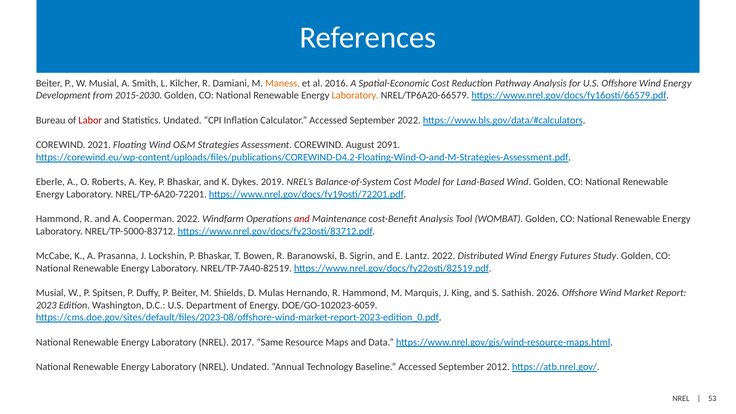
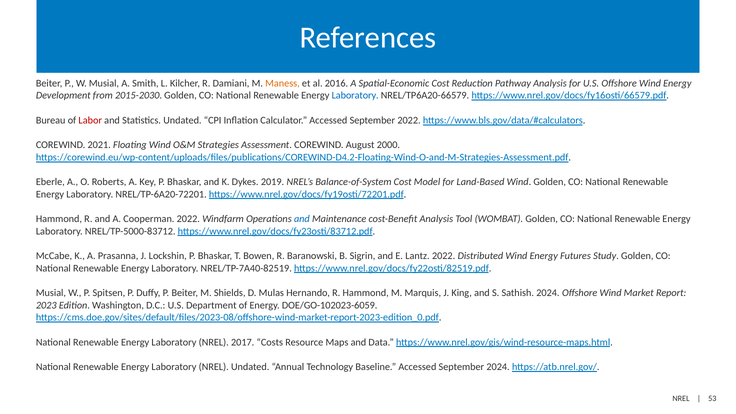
Laboratory colour: orange -> blue (355, 96)
2091: 2091 -> 2000 (388, 145)
and colour: red -> blue (302, 219)
Sathish 2026: 2026 -> 2024 (548, 293)
Same: Same -> Costs (270, 342)
September 2012: 2012 -> 2024 (498, 367)
